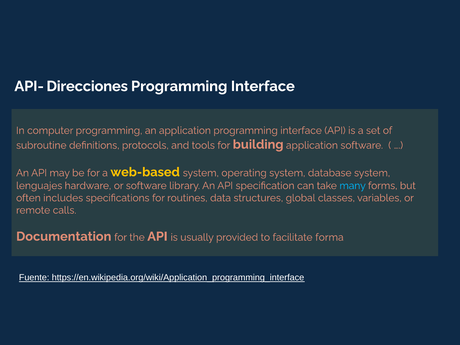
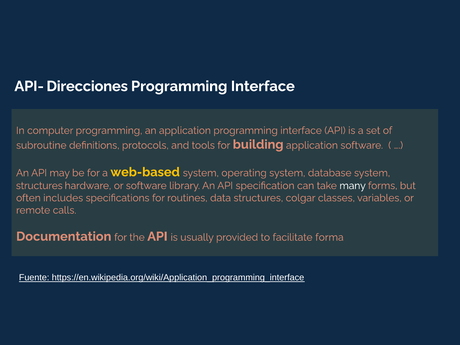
lenguajes: lenguajes -> structures (39, 186)
many colour: light blue -> white (353, 186)
global: global -> colgar (301, 198)
